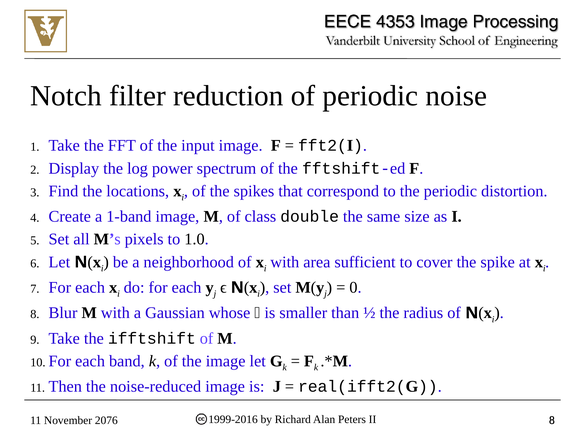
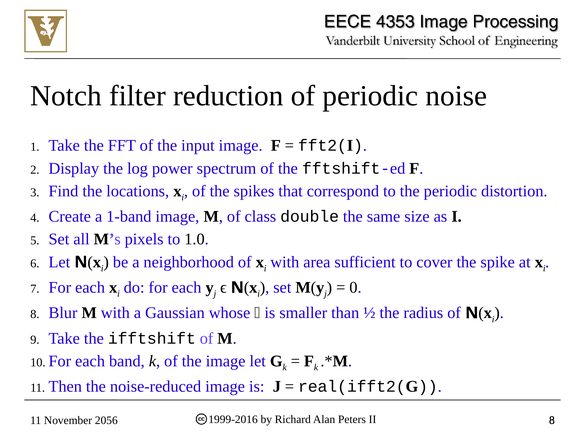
2076: 2076 -> 2056 (106, 420)
